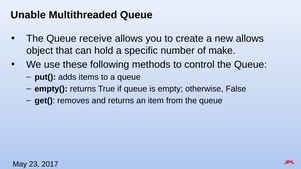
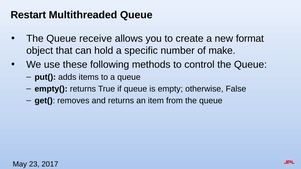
Unable: Unable -> Restart (28, 15)
new allows: allows -> format (250, 39)
